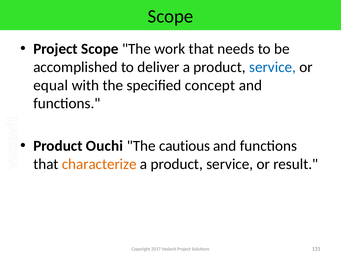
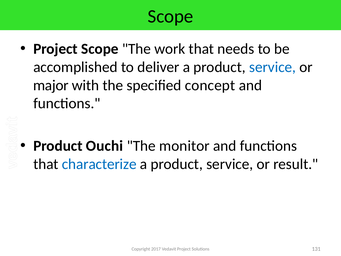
equal: equal -> major (51, 85)
cautious: cautious -> monitor (184, 146)
characterize colour: orange -> blue (99, 164)
